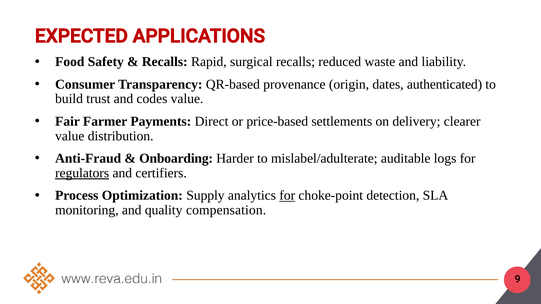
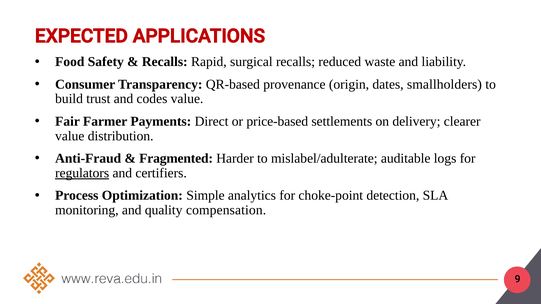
authenticated: authenticated -> smallholders (444, 84)
Onboarding: Onboarding -> Fragmented (176, 159)
Supply: Supply -> Simple (205, 196)
for underline: present -> none (287, 196)
